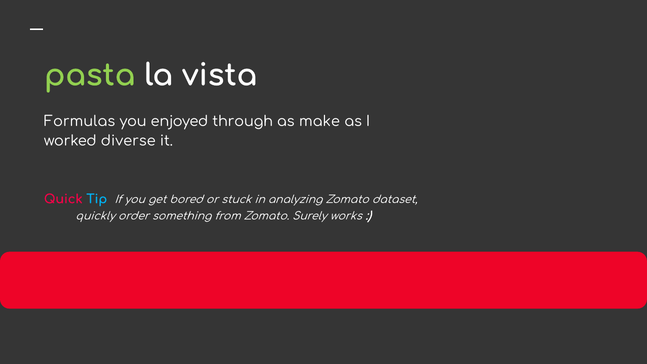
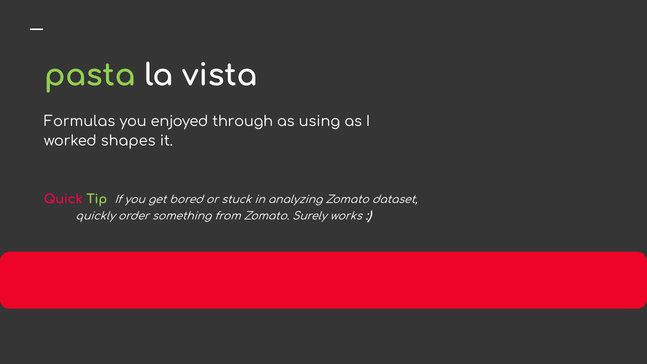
make: make -> using (319, 121)
diverse: diverse -> shapes (128, 141)
Tip colour: light blue -> light green (97, 199)
